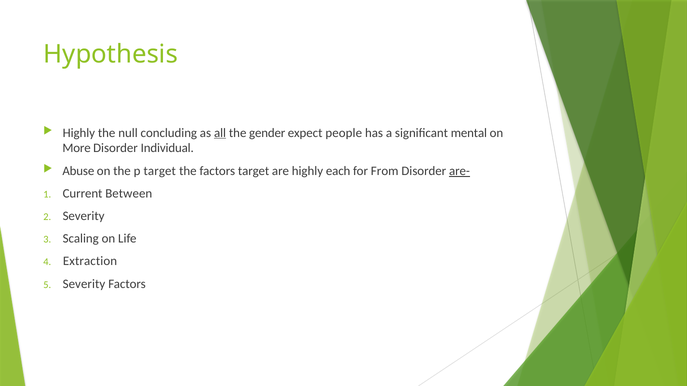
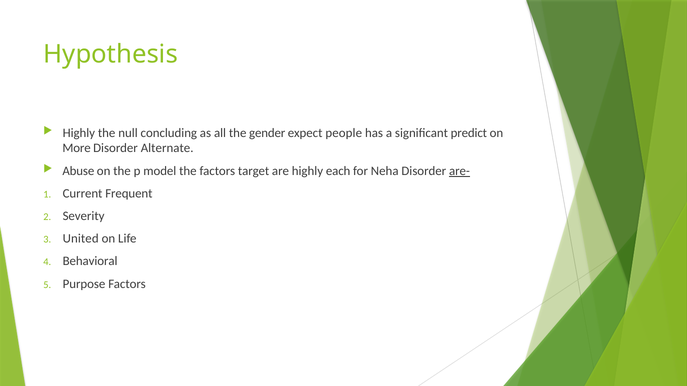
all underline: present -> none (220, 133)
mental: mental -> predict (469, 133)
Individual: Individual -> Alternate (167, 148)
p target: target -> model (160, 171)
From: From -> Neha (385, 171)
Between: Between -> Frequent (129, 194)
Scaling: Scaling -> United (81, 239)
Extraction: Extraction -> Behavioral (90, 262)
Severity: Severity -> Purpose (84, 284)
